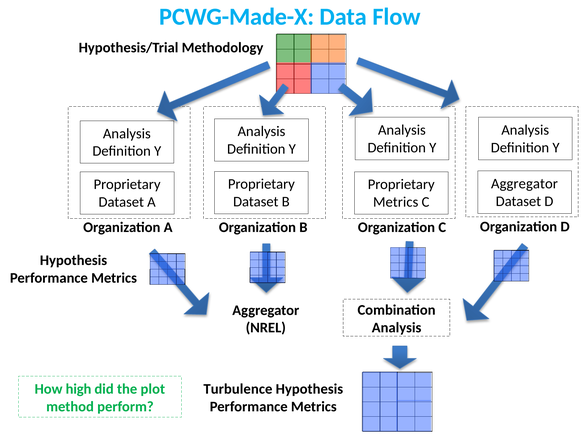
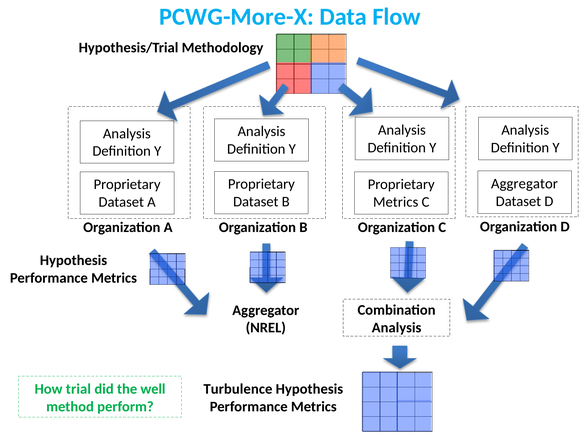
PCWG-Made-X: PCWG-Made-X -> PCWG-More-X (237, 17)
high: high -> trial (78, 389)
plot: plot -> well (153, 389)
